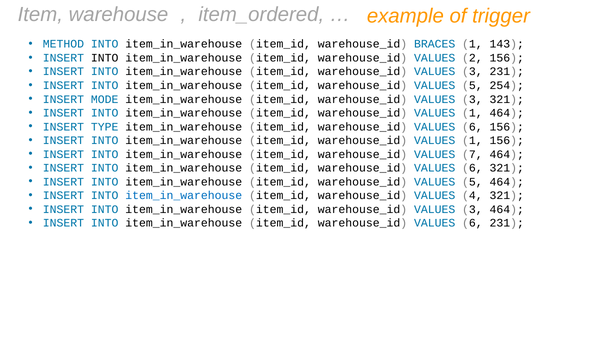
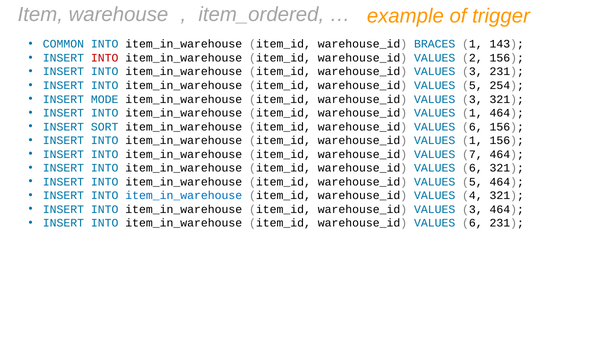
METHOD: METHOD -> COMMON (63, 44)
INTO colour: black -> red (105, 58)
TYPE: TYPE -> SORT (105, 127)
